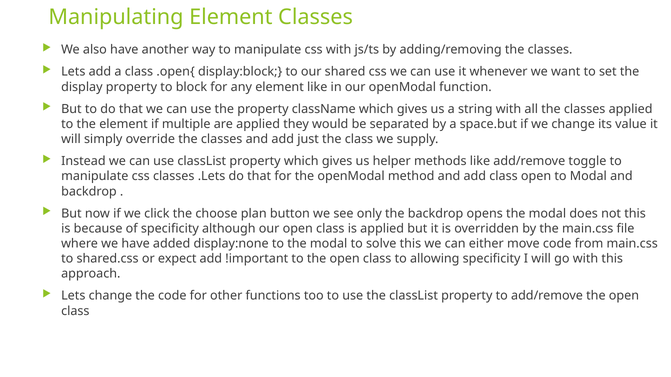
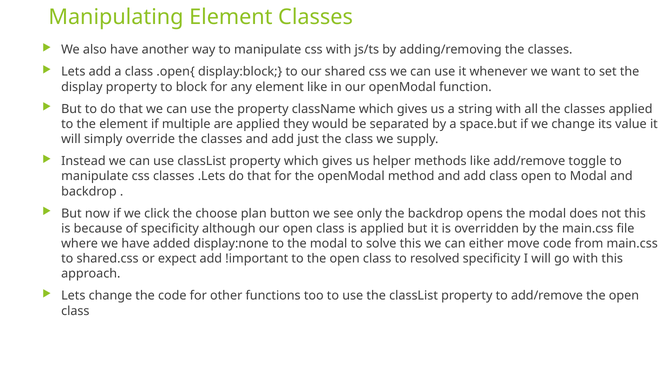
allowing: allowing -> resolved (435, 259)
